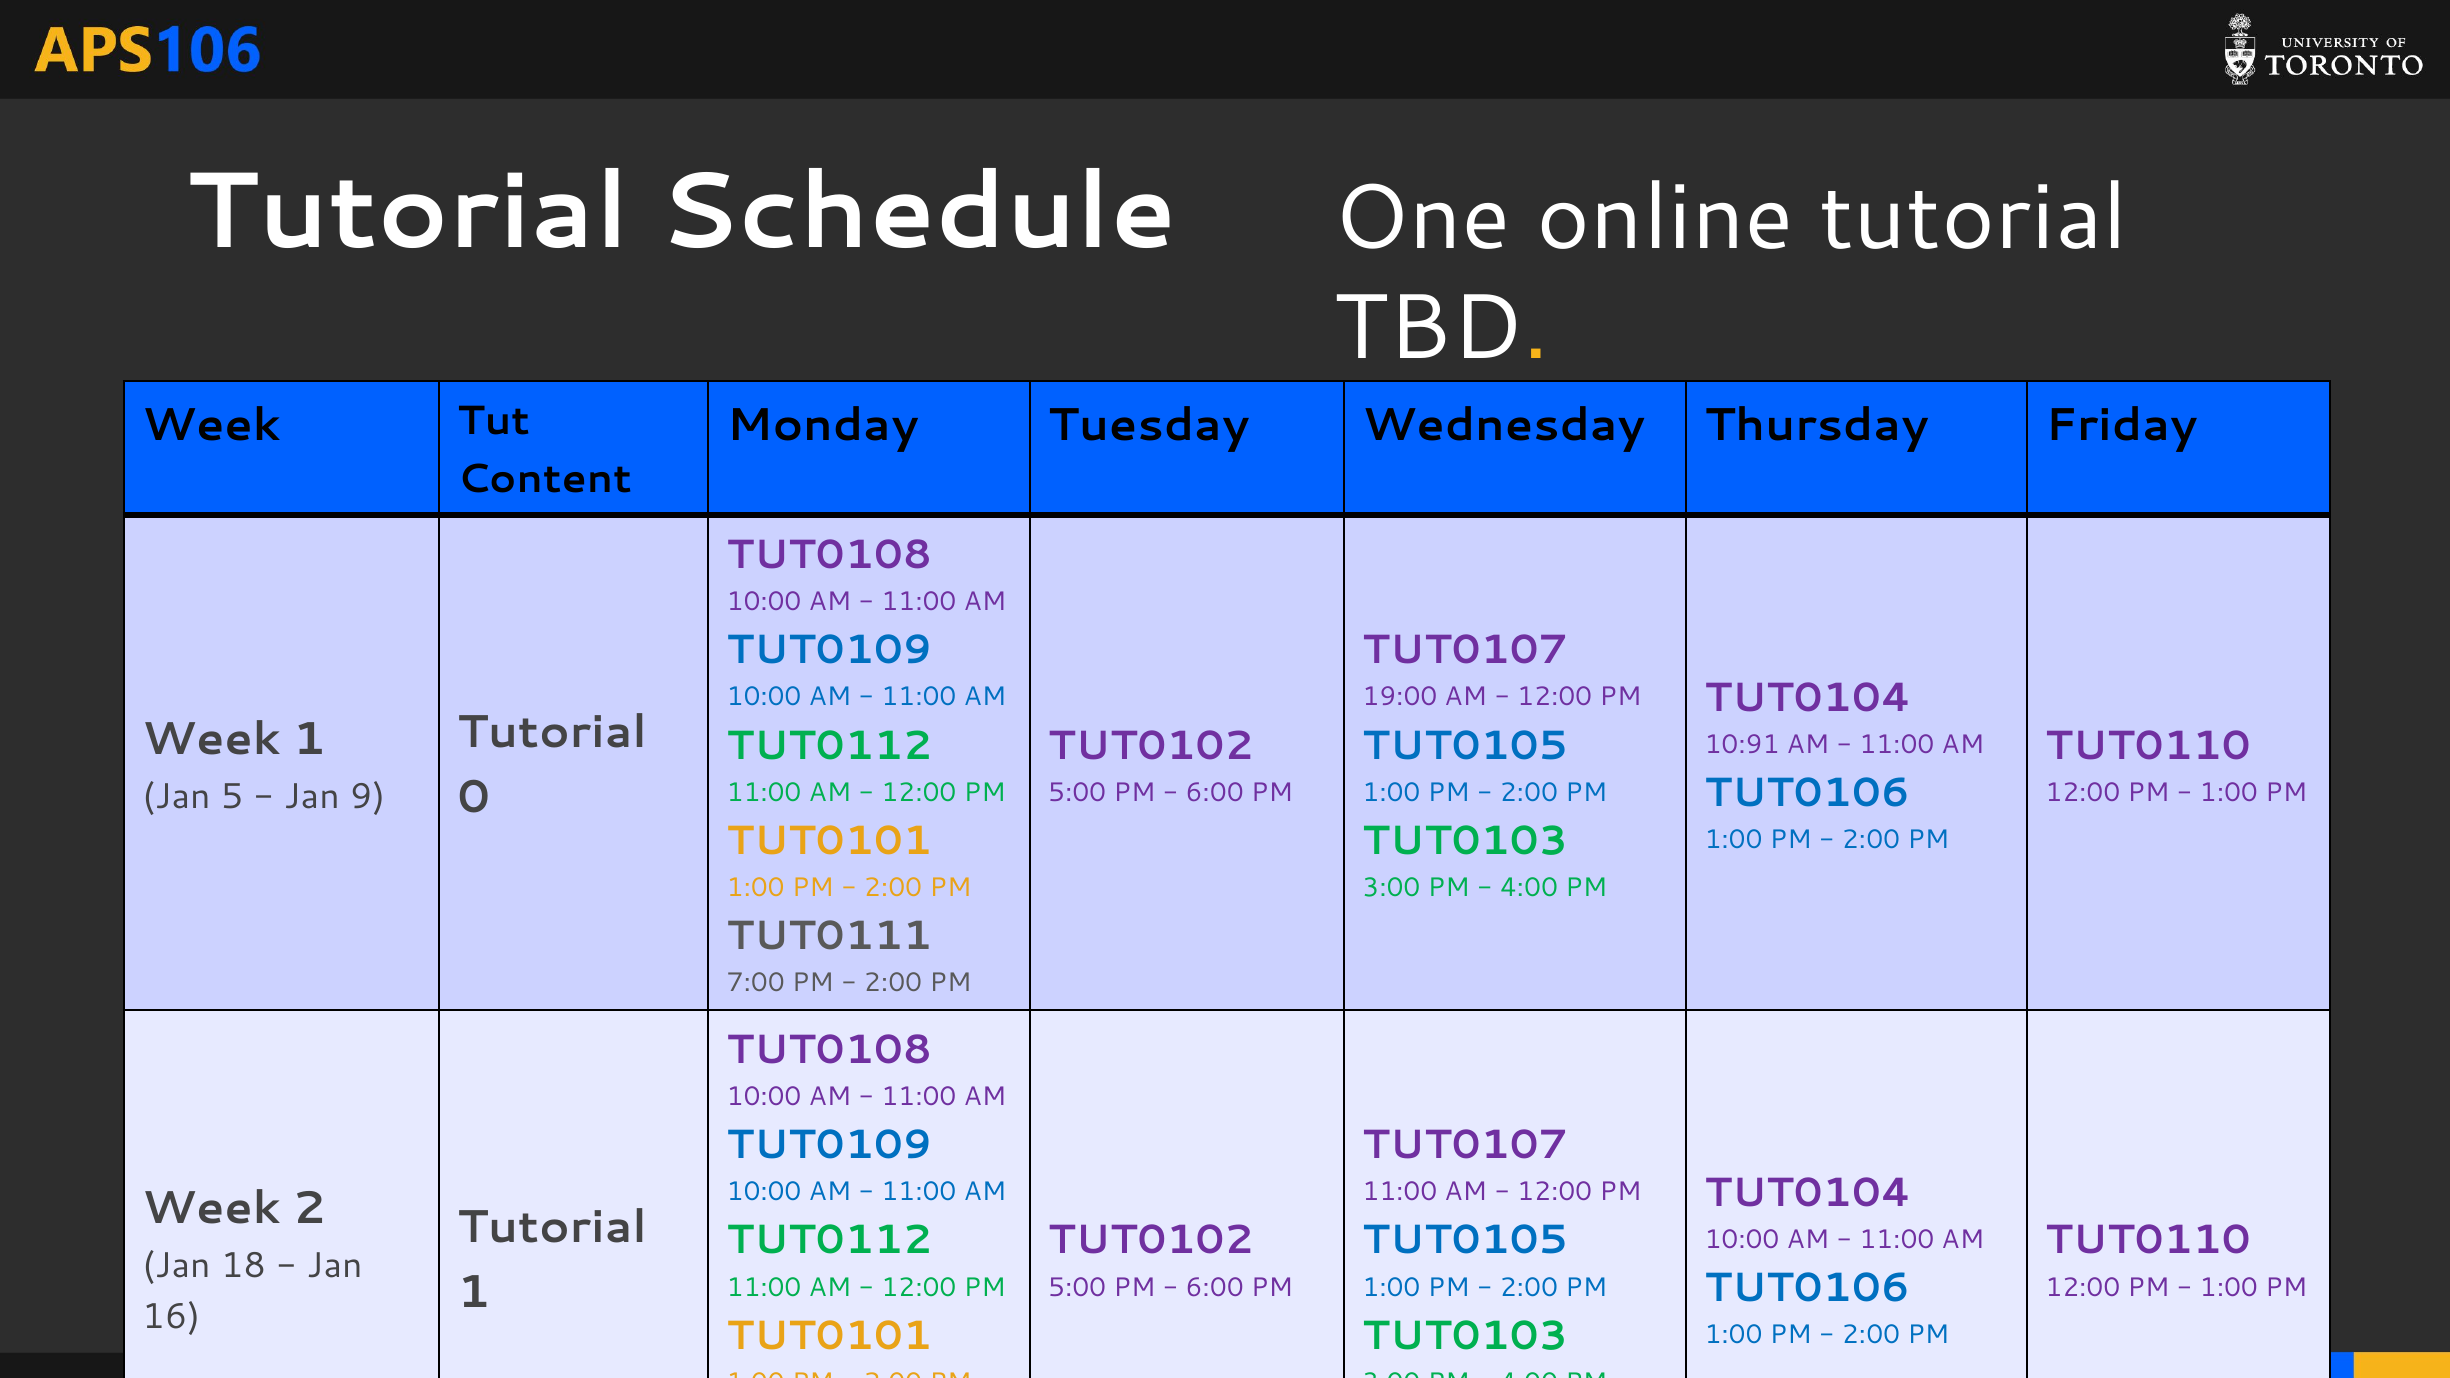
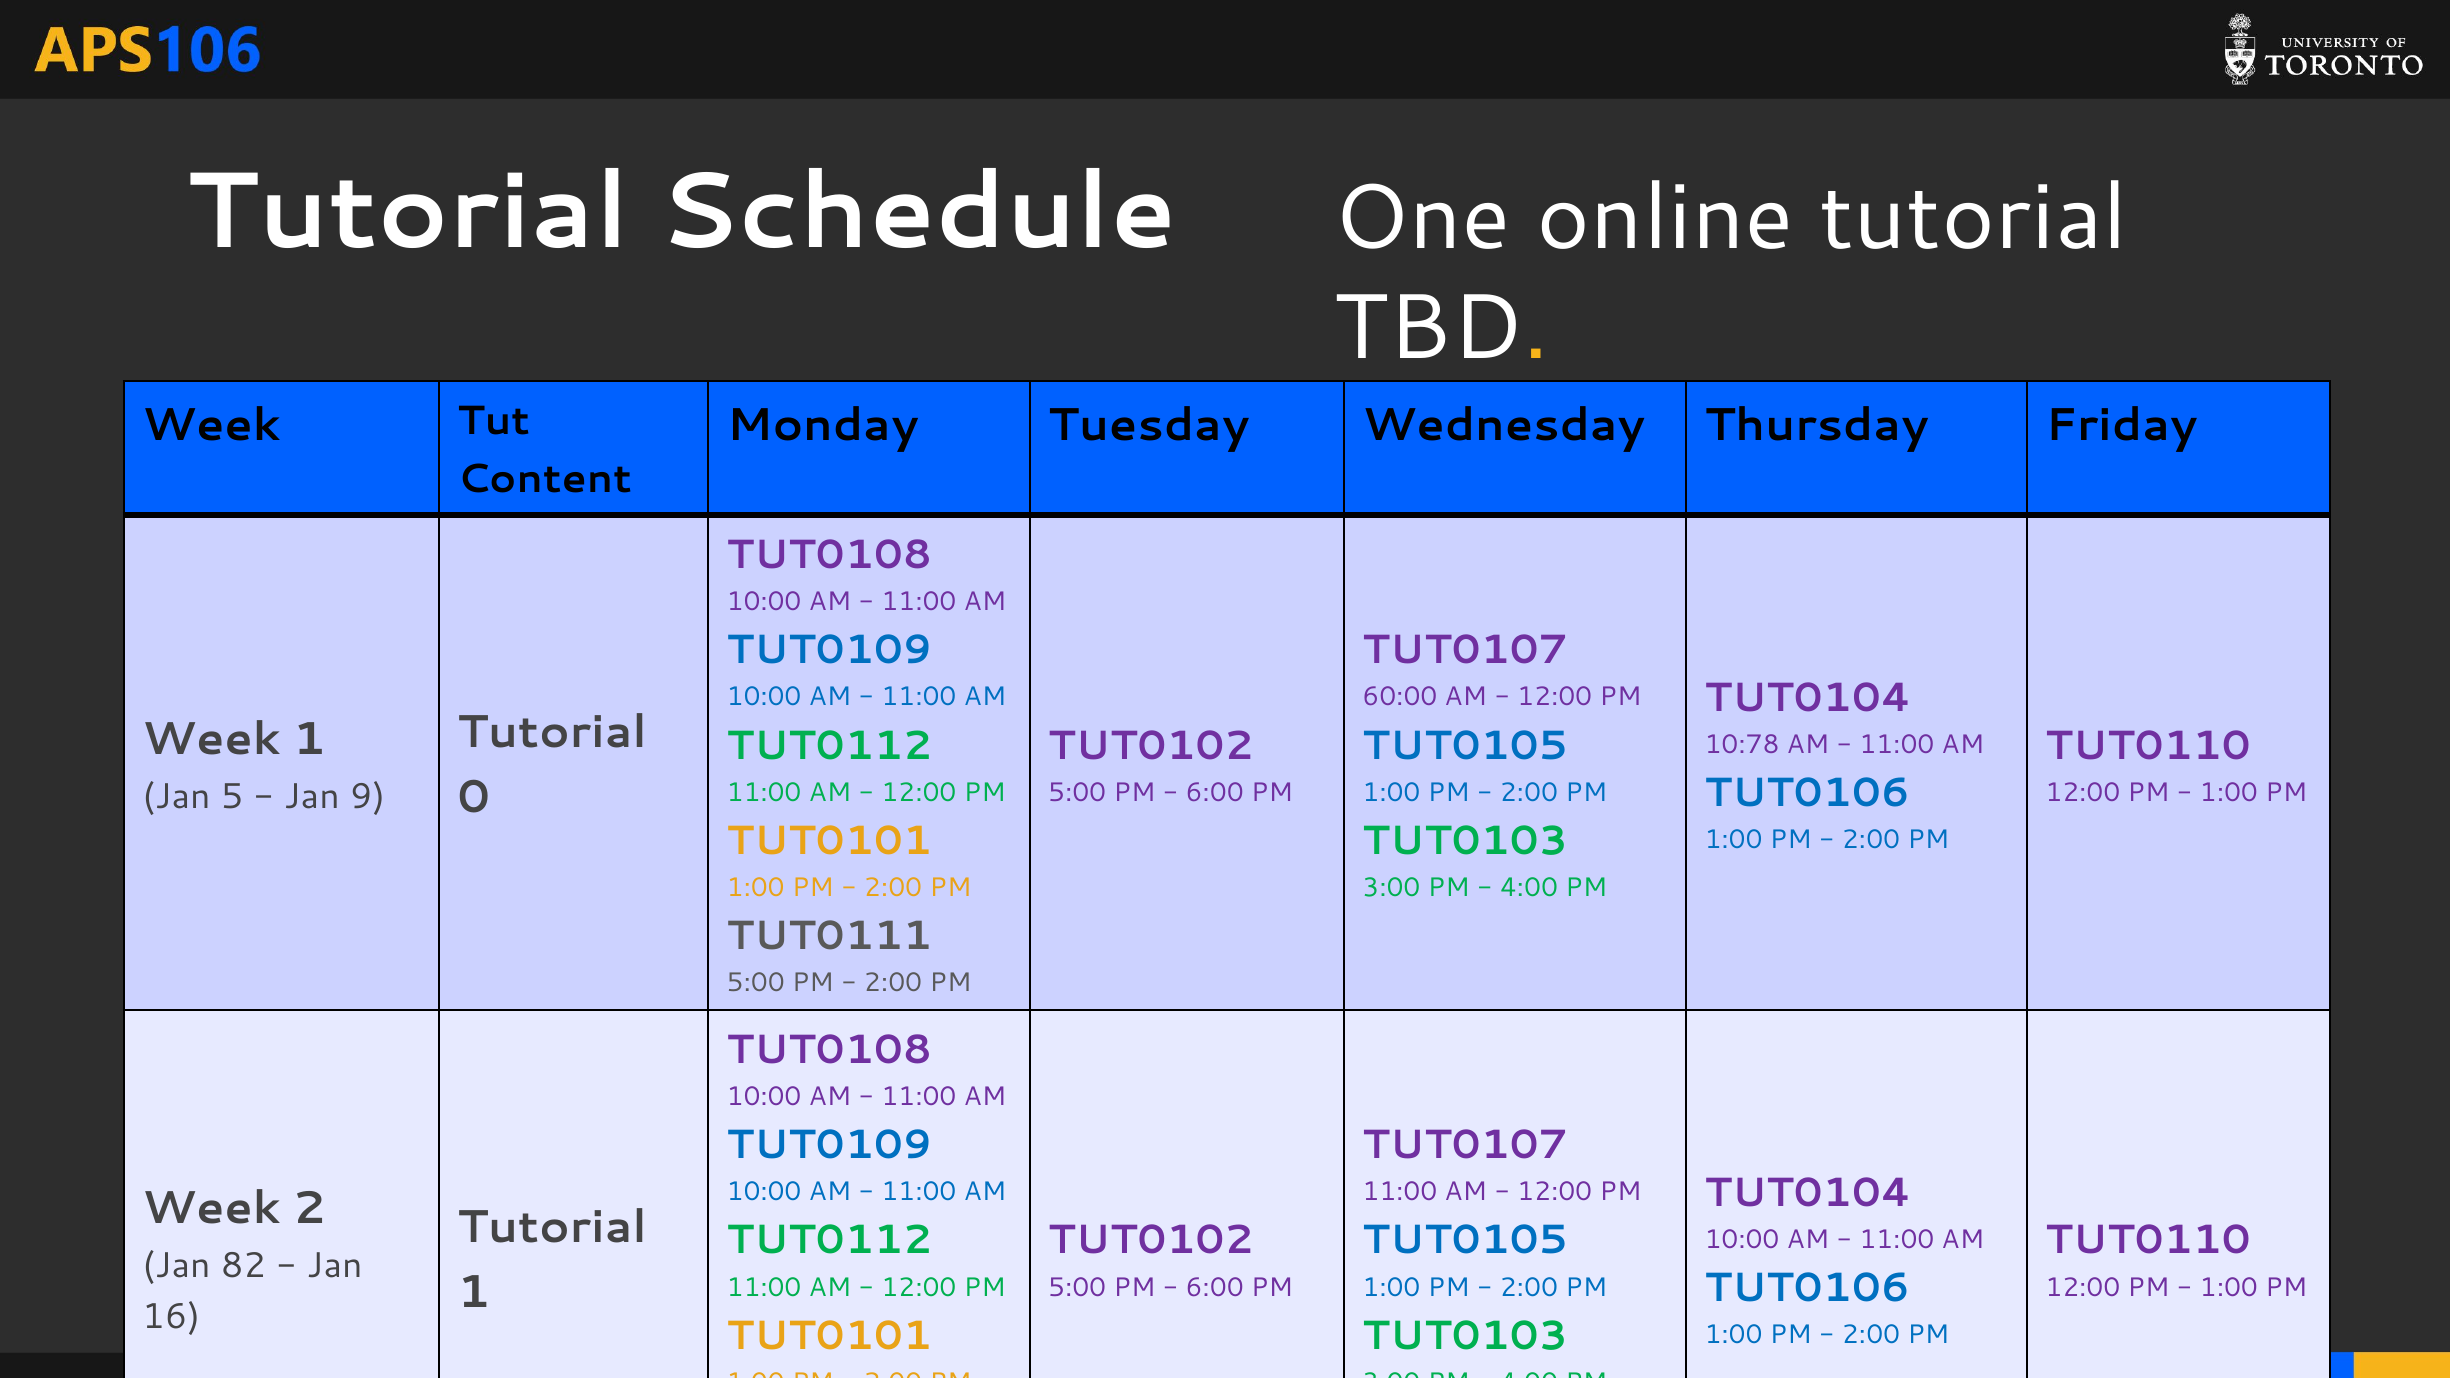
19:00: 19:00 -> 60:00 (1400, 697)
10:91: 10:91 -> 10:78 (1742, 745)
7:00: 7:00 -> 5:00 (756, 983)
18: 18 -> 82 (243, 1266)
